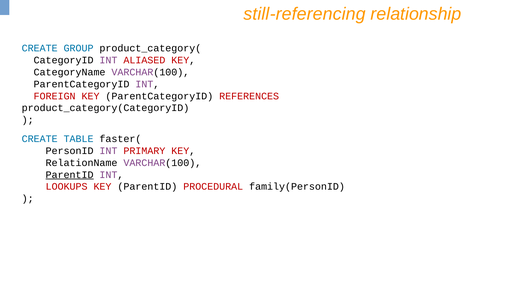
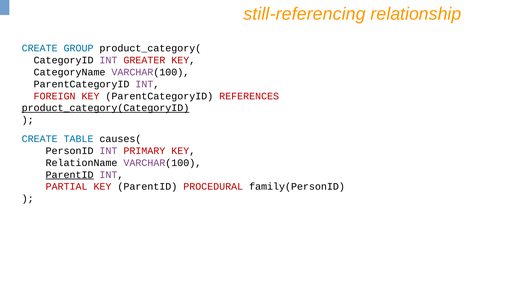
ALIASED: ALIASED -> GREATER (144, 60)
product_category(CategoryID underline: none -> present (105, 108)
faster(: faster( -> causes( (120, 139)
LOOKUPS: LOOKUPS -> PARTIAL (67, 187)
